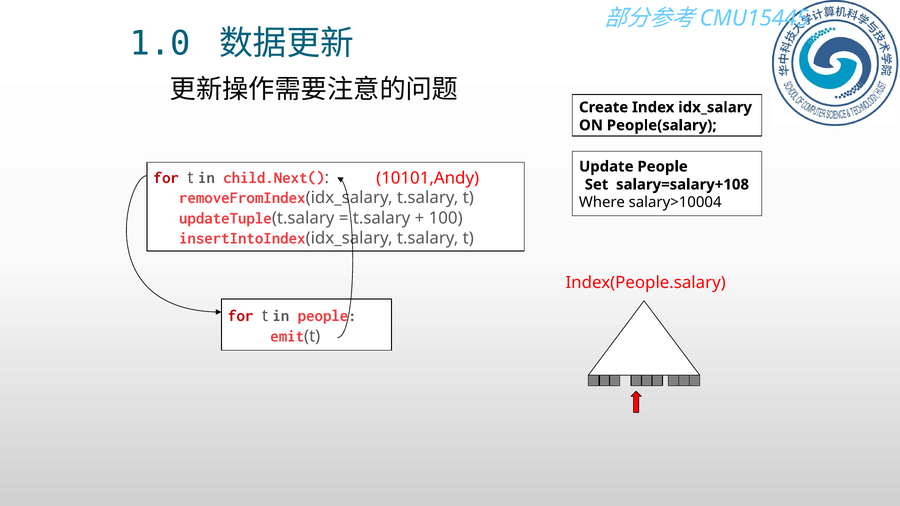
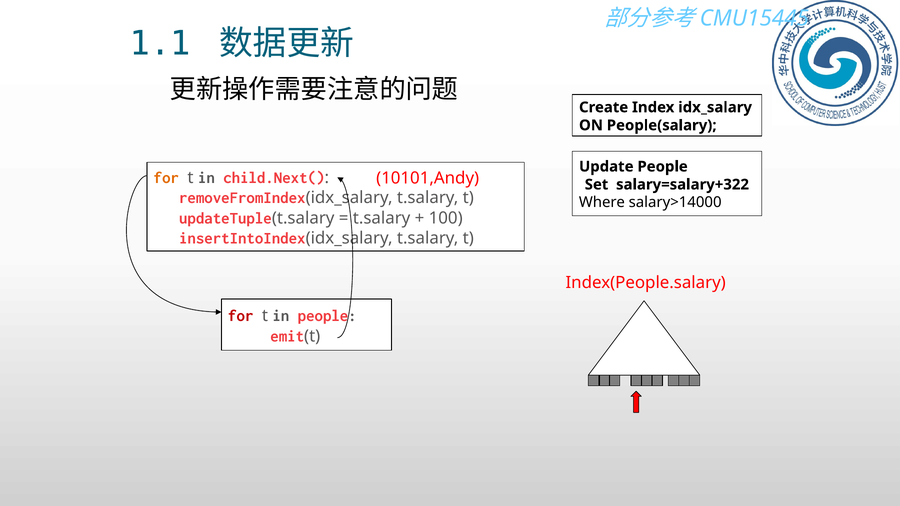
1.0: 1.0 -> 1.1 (160, 44)
for colour: red -> orange (166, 178)
salary=salary+108: salary=salary+108 -> salary=salary+322 (683, 185)
salary>10004: salary>10004 -> salary>14000 (675, 203)
